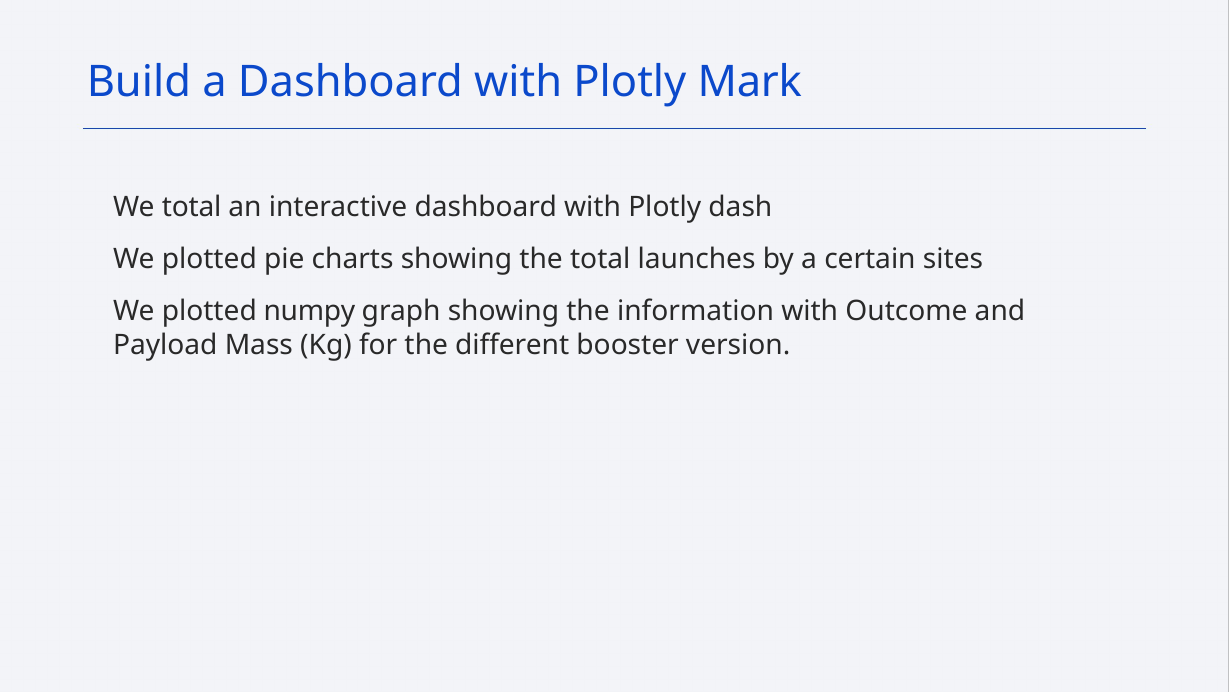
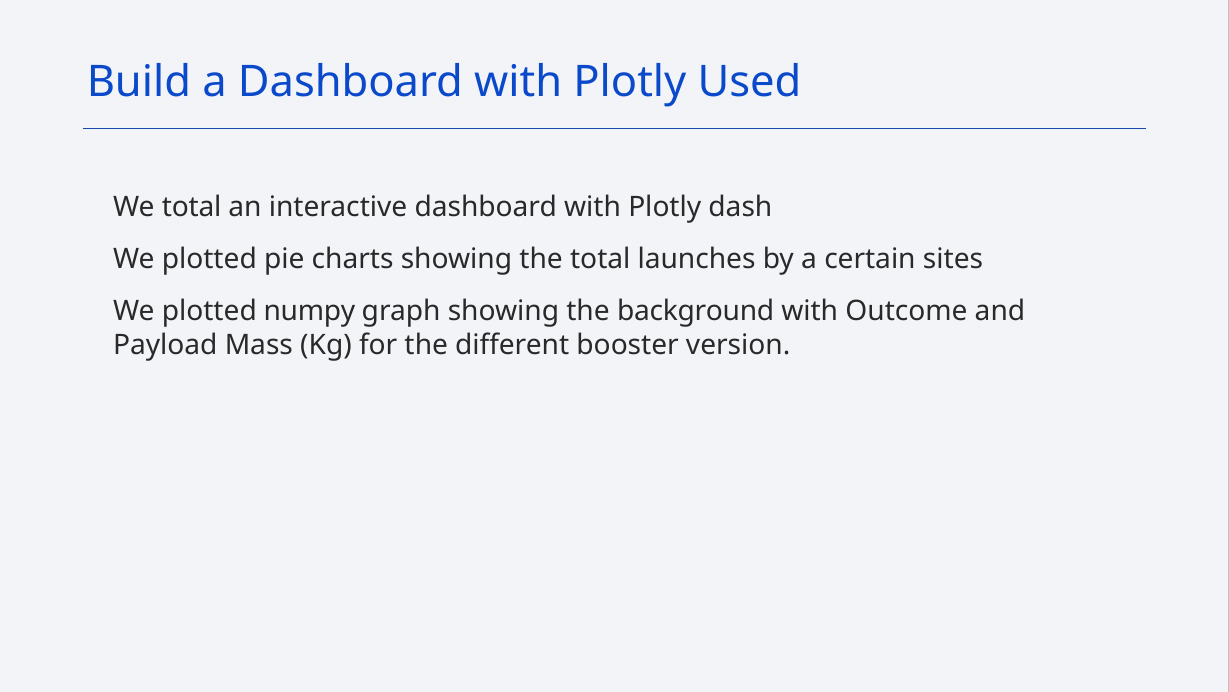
Mark: Mark -> Used (750, 82)
information: information -> background (696, 311)
